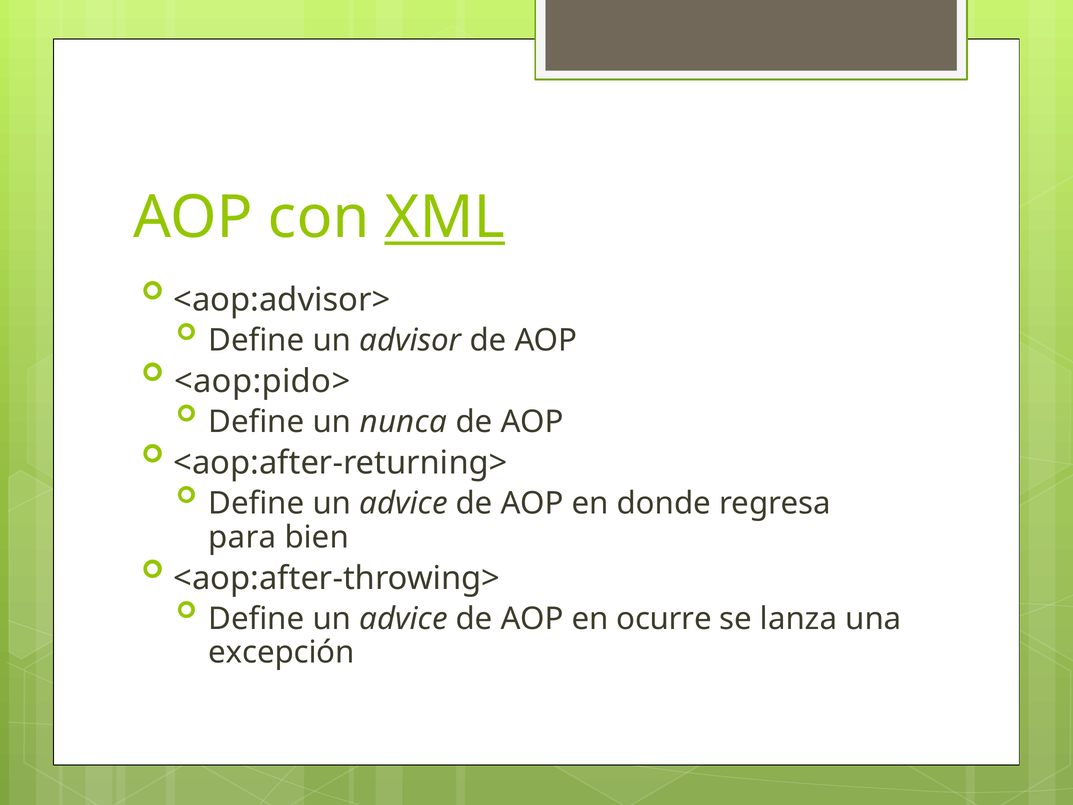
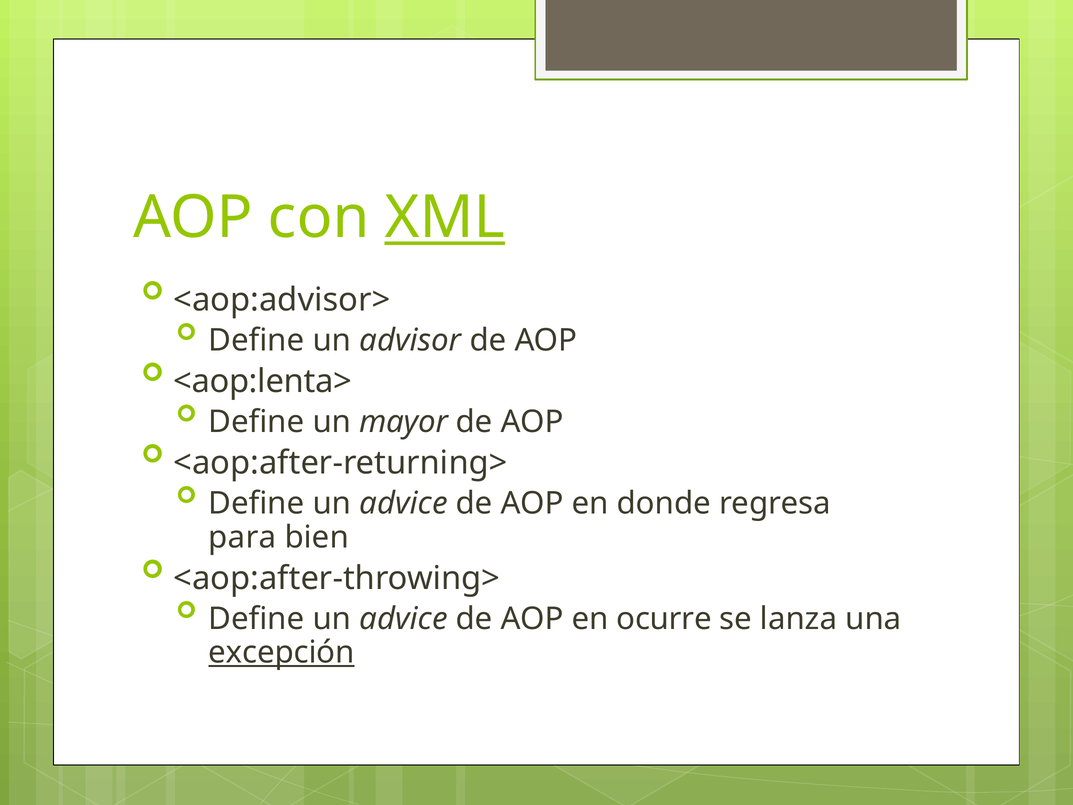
<aop:pido>: <aop:pido> -> <aop:lenta> (263, 382)
nunca: nunca -> mayor (404, 422)
excepción underline: none -> present (281, 652)
